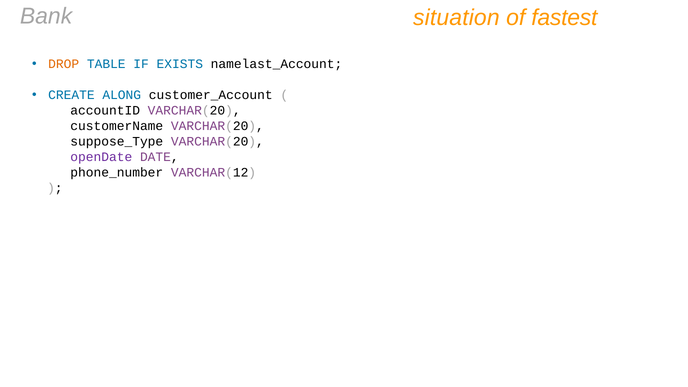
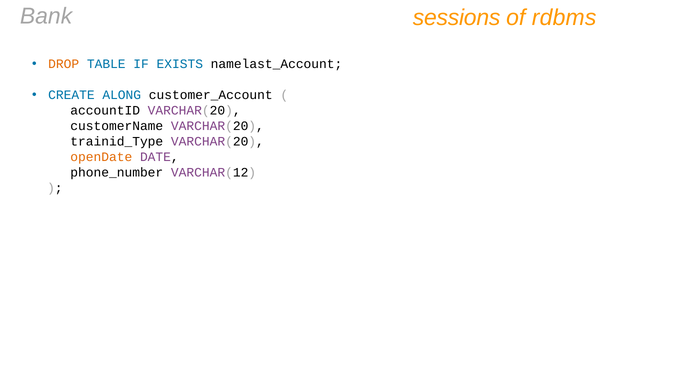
situation: situation -> sessions (457, 18)
fastest: fastest -> rdbms (564, 18)
suppose_Type: suppose_Type -> trainid_Type (117, 141)
openDate colour: purple -> orange (101, 157)
